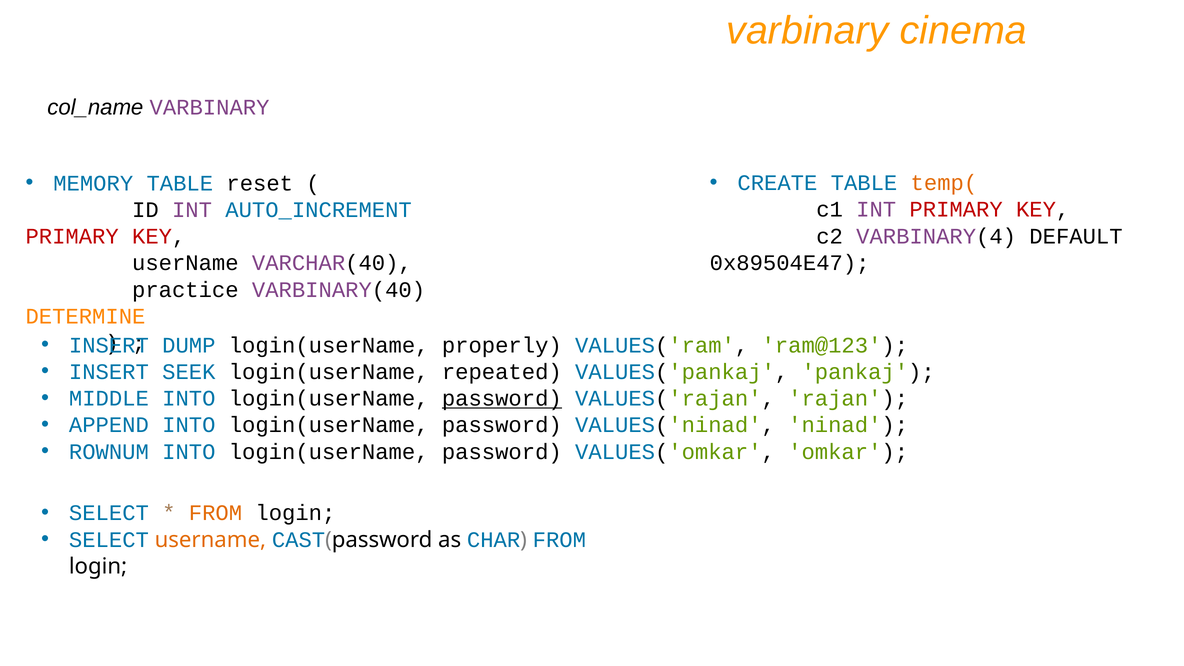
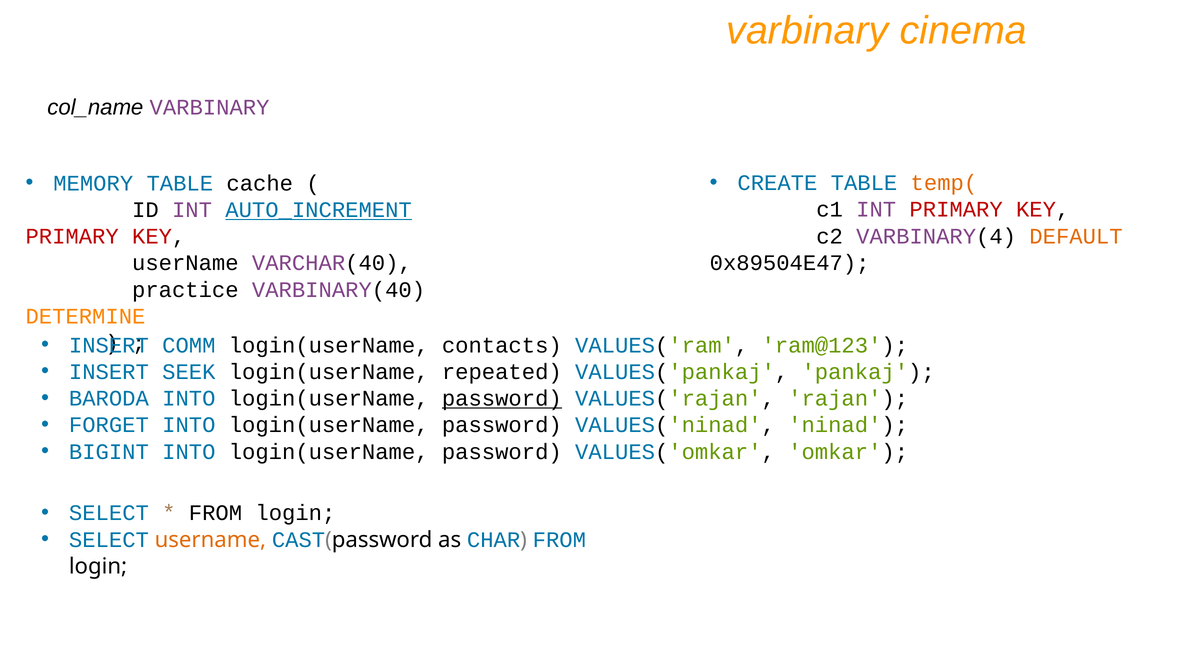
reset: reset -> cache (260, 183)
AUTO_INCREMENT underline: none -> present (319, 210)
DEFAULT colour: black -> orange (1076, 236)
DUMP: DUMP -> COMM (189, 345)
properly: properly -> contacts (502, 345)
MIDDLE: MIDDLE -> BARODA (109, 398)
APPEND: APPEND -> FORGET (109, 425)
ROWNUM: ROWNUM -> BIGINT (109, 452)
FROM colour: orange -> black (215, 513)
